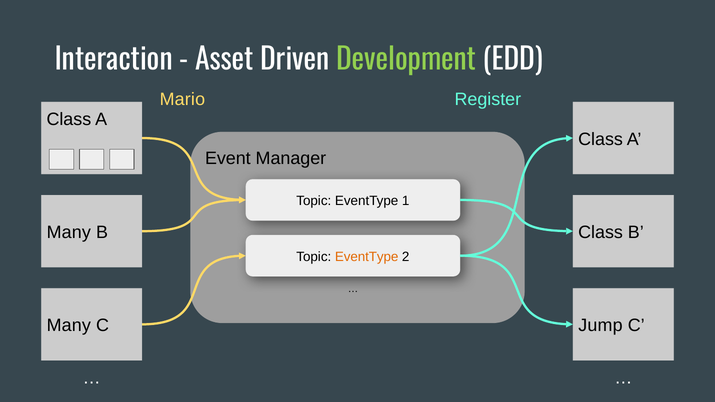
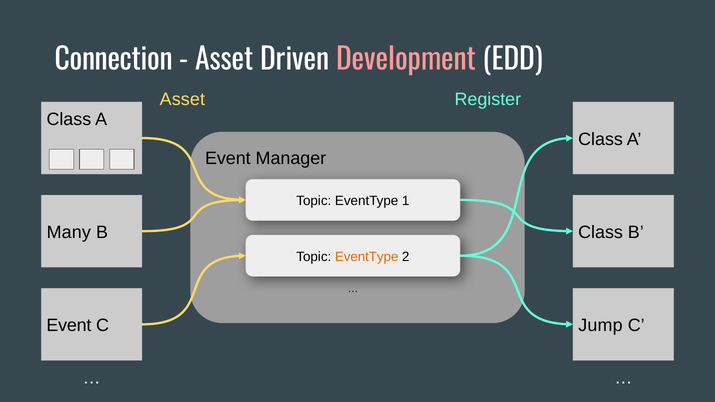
Interaction: Interaction -> Connection (114, 60)
Development colour: light green -> pink (406, 60)
Mario: Mario -> Asset (182, 99)
Many: Many -> Event (69, 326)
